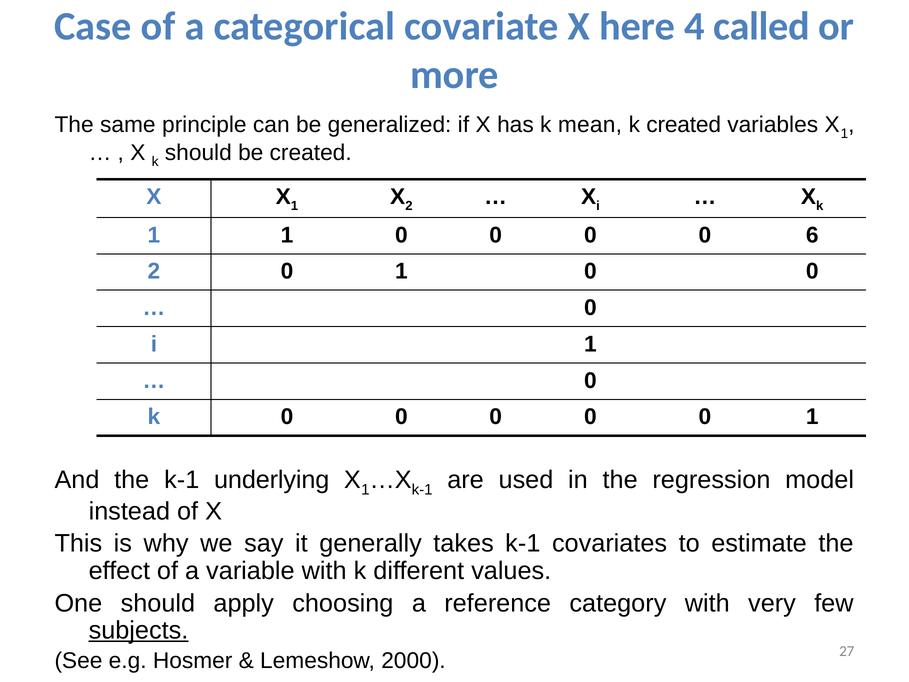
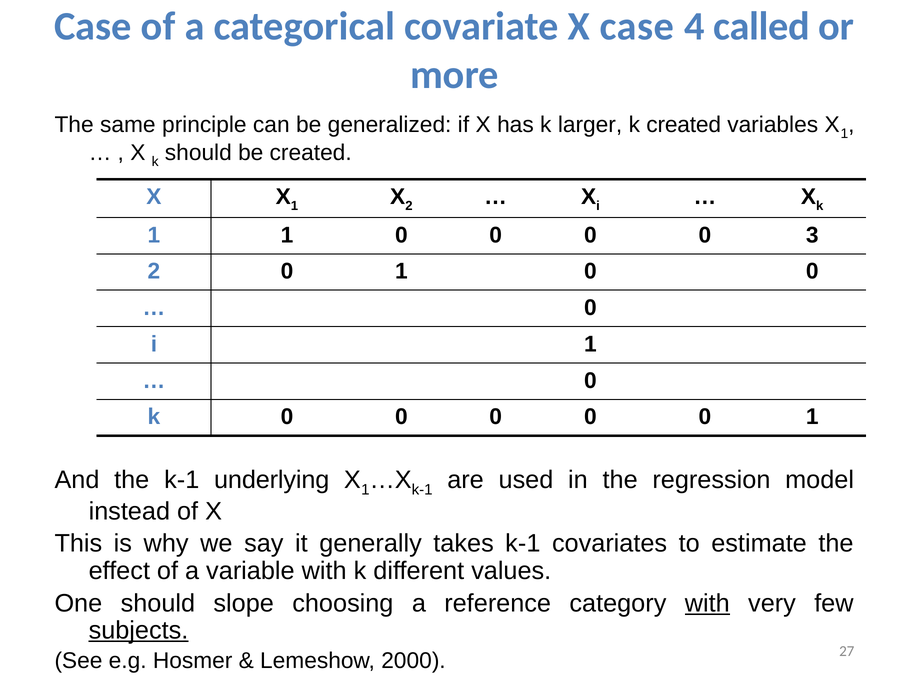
X here: here -> case (637, 27)
mean: mean -> larger (590, 125)
6: 6 -> 3 (812, 235)
apply: apply -> slope (244, 603)
with underline: none -> present (707, 603)
